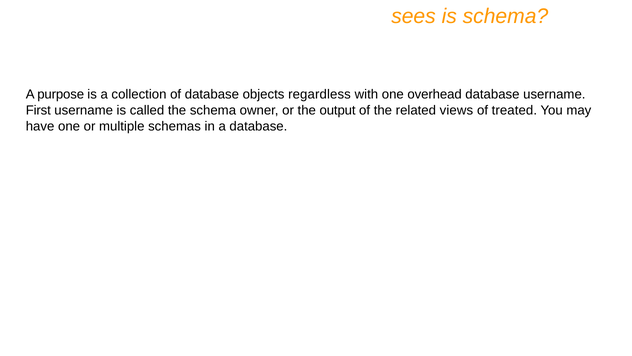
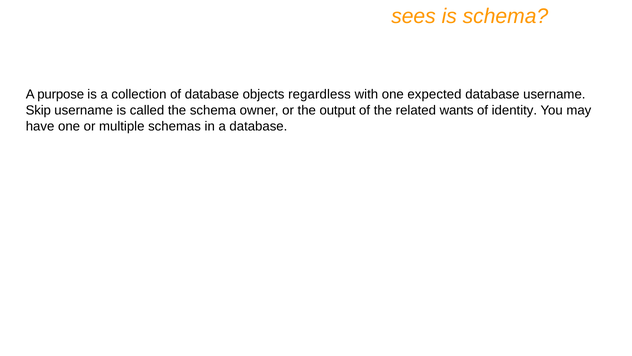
overhead: overhead -> expected (434, 95)
First: First -> Skip (38, 110)
views: views -> wants (457, 110)
treated: treated -> identity (514, 110)
